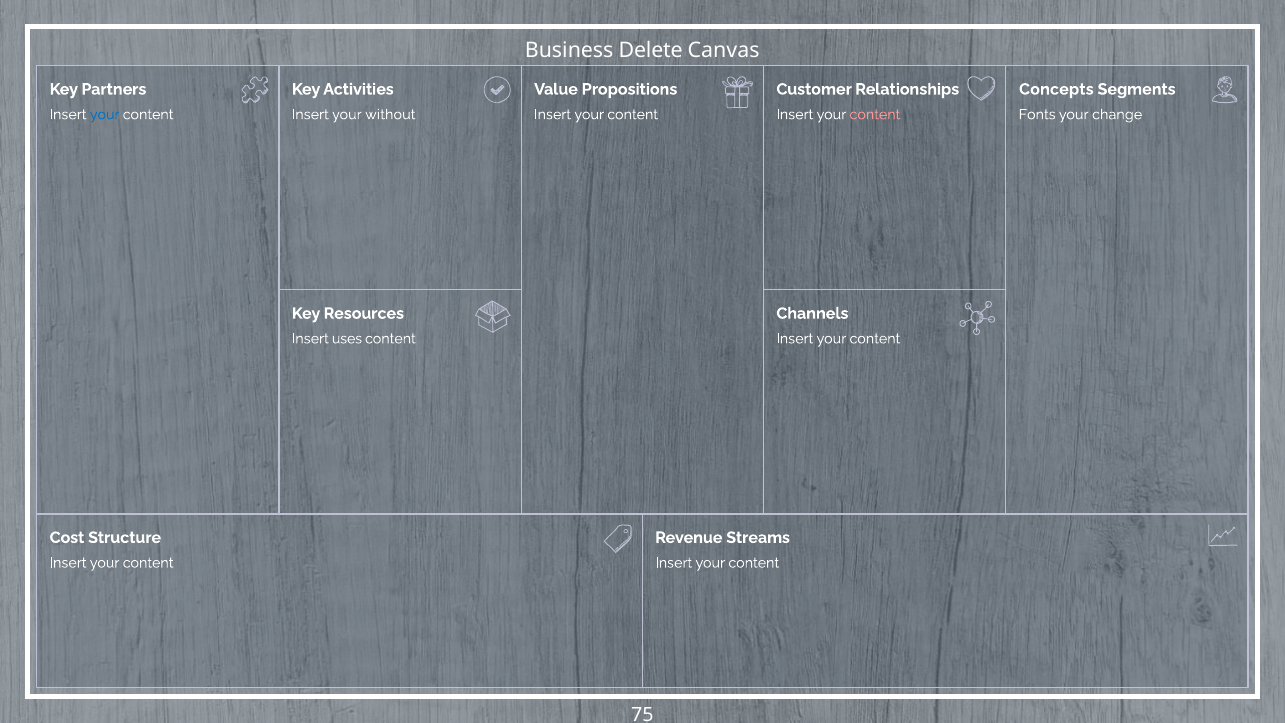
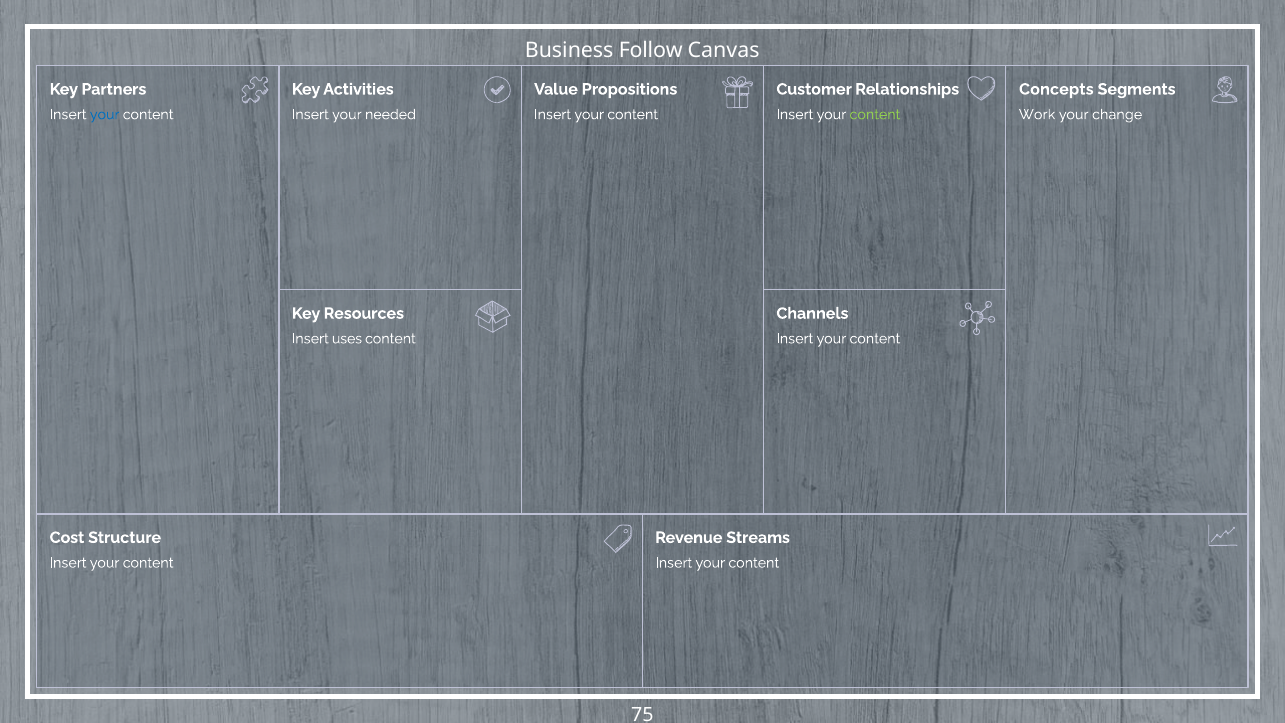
Delete: Delete -> Follow (651, 50)
without: without -> needed (390, 114)
content colour: pink -> light green (875, 114)
Fonts: Fonts -> Work (1037, 114)
